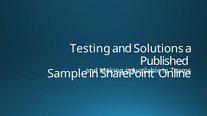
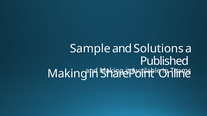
Testing: Testing -> Sample (90, 49)
Sample: Sample -> Making (67, 74)
